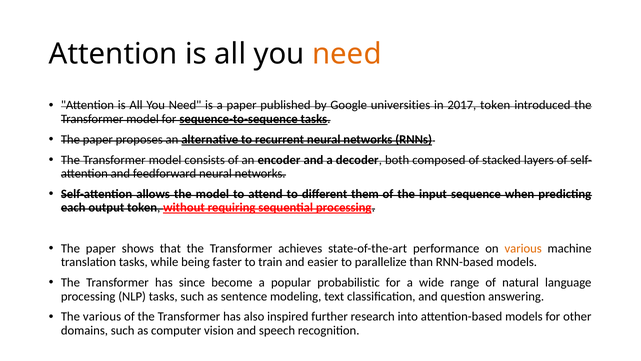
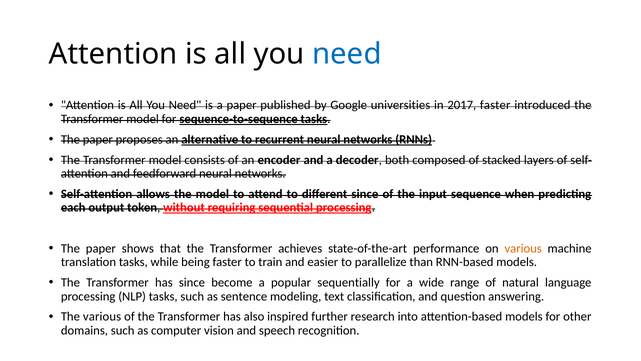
need colour: orange -> blue (347, 54)
2017 token: token -> faster (495, 105)
different them: them -> since (365, 194)
probabilistic: probabilistic -> sequentially (348, 282)
